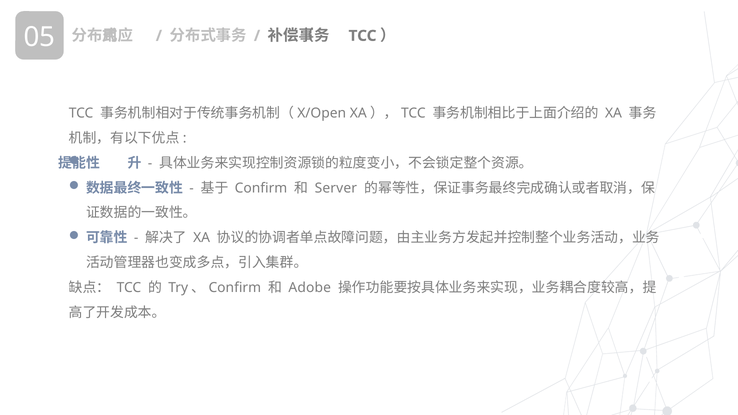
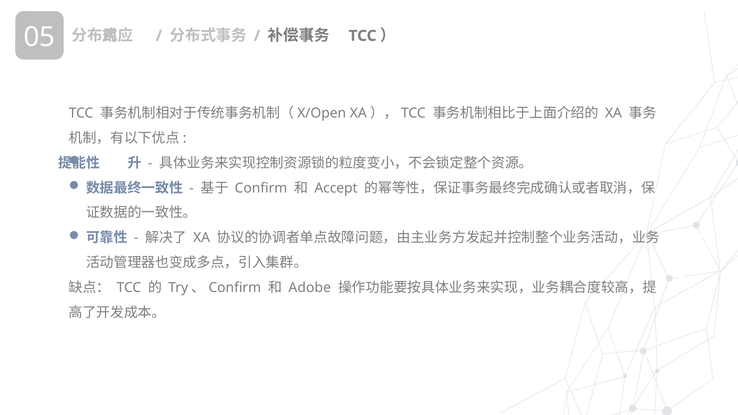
Server: Server -> Accept (336, 188)
